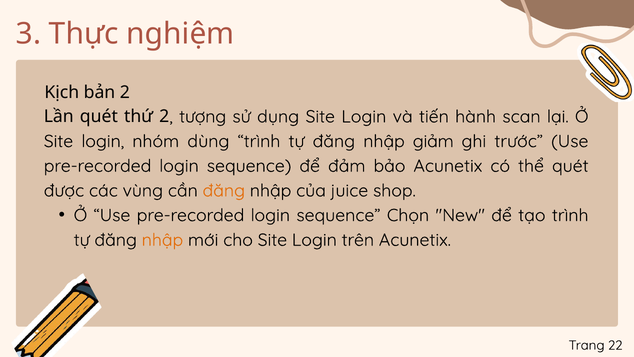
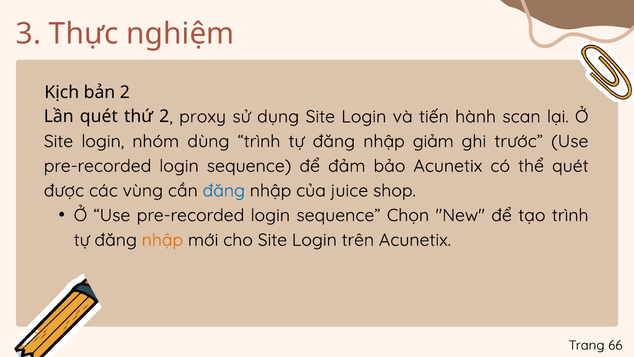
tượng: tượng -> proxy (203, 117)
đăng colour: orange -> blue (224, 190)
22: 22 -> 66 (615, 345)
